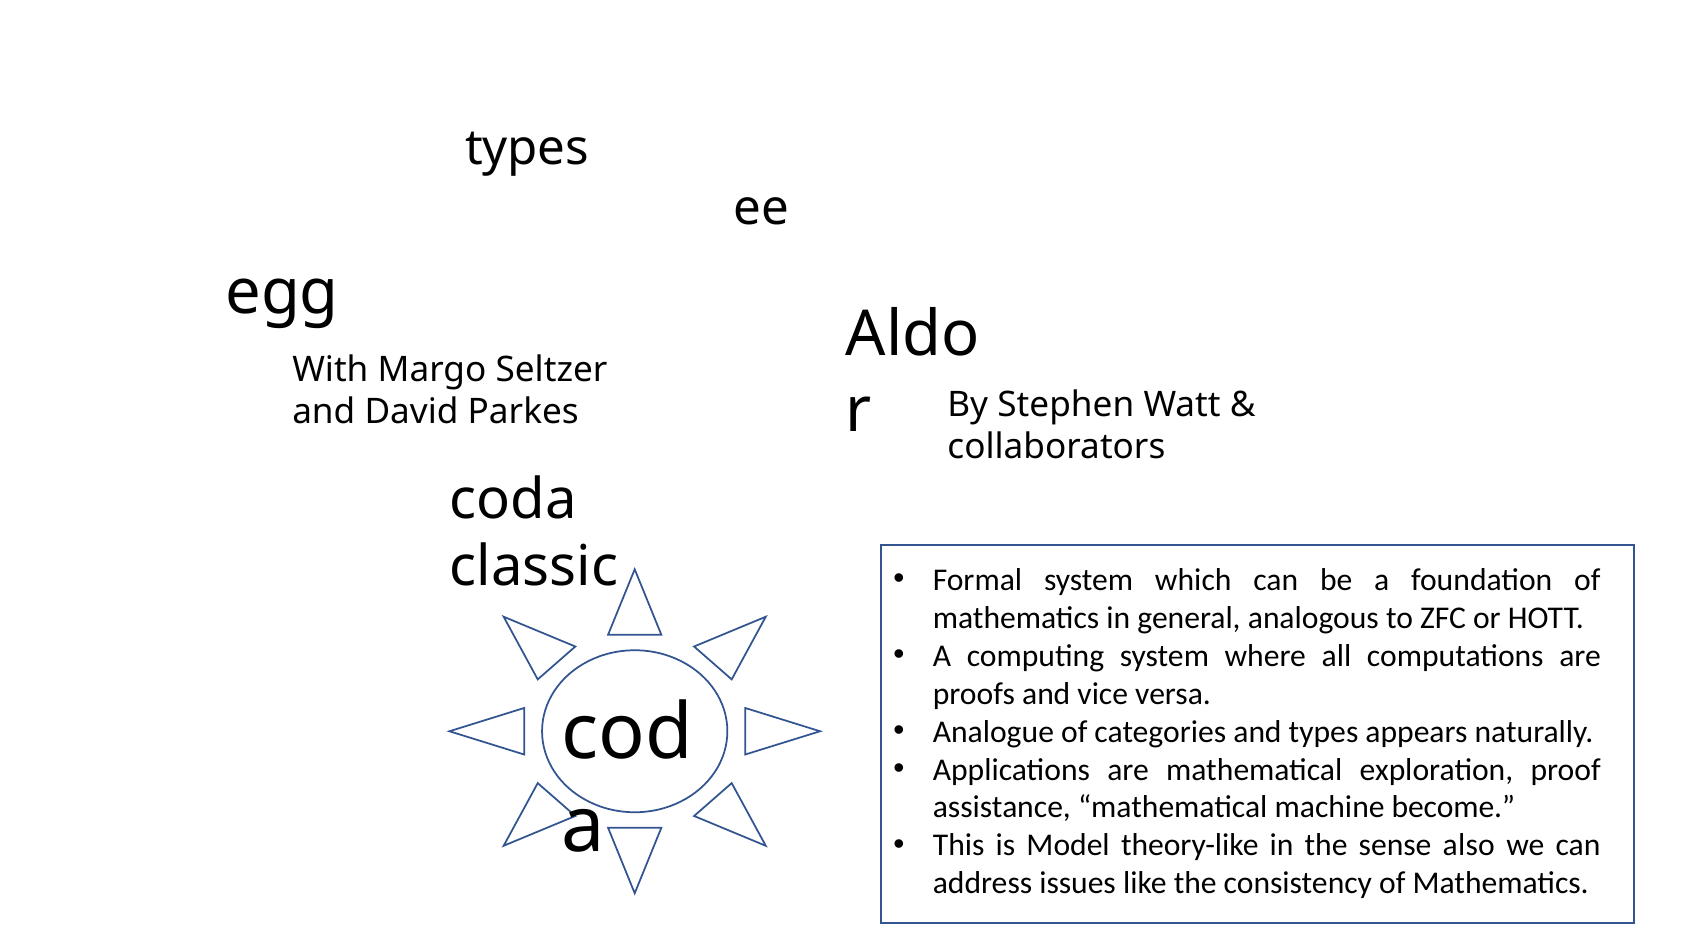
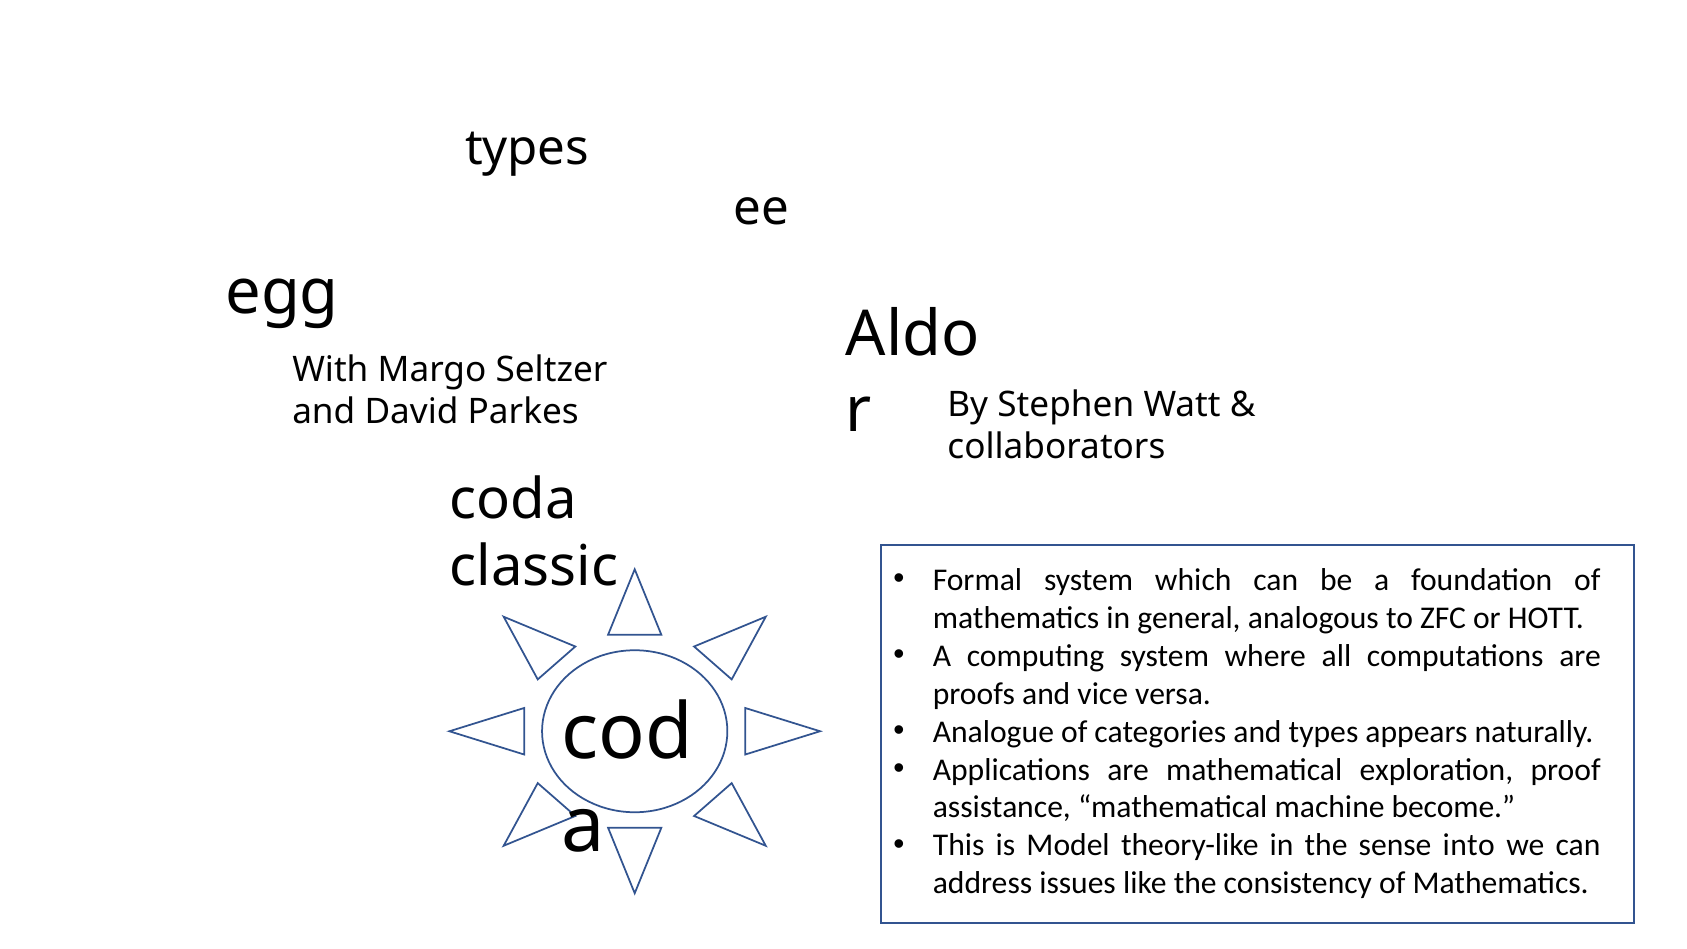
also: also -> into (1469, 845)
